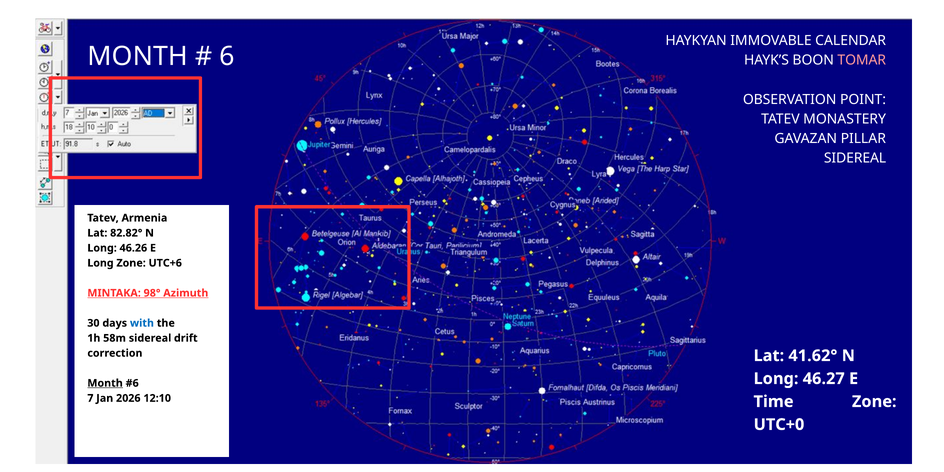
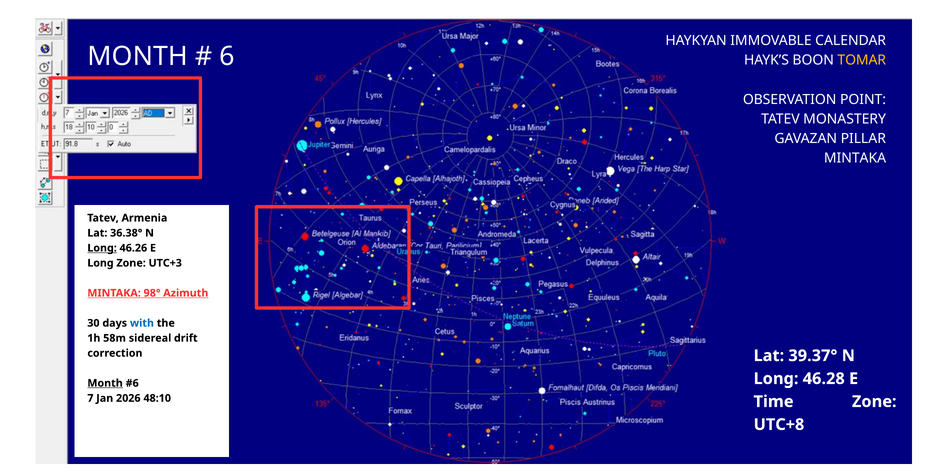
TOMAR colour: pink -> yellow (862, 60)
SIDEREAL: SIDEREAL -> MINTAKA (855, 158)
82.82°: 82.82° -> 36.38° (126, 233)
Long underline: none -> present (102, 248)
UTC+6: UTC+6 -> UTC+3 (165, 263)
41.62°: 41.62° -> 39.37° (813, 356)
46.27: 46.27 -> 46.28 (824, 379)
12:10: 12:10 -> 48:10 (157, 398)
UTC+0: UTC+0 -> UTC+8 (779, 425)
